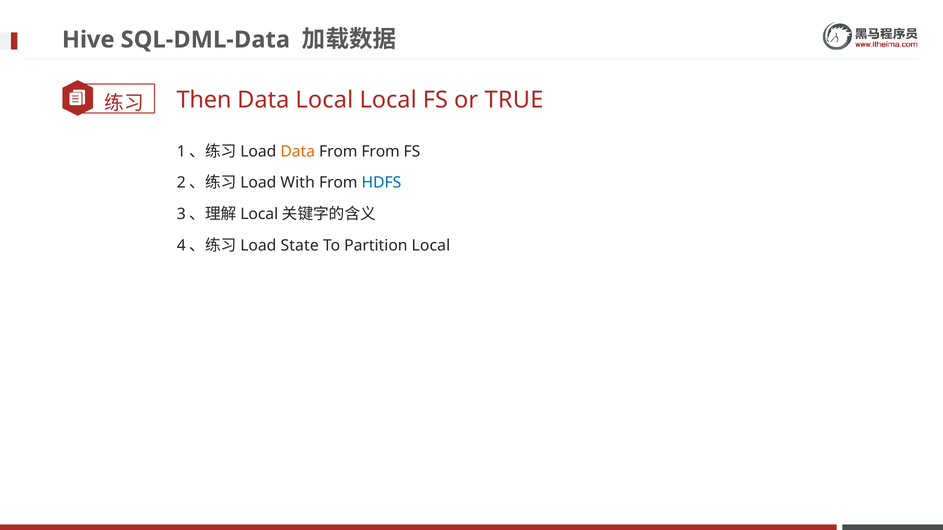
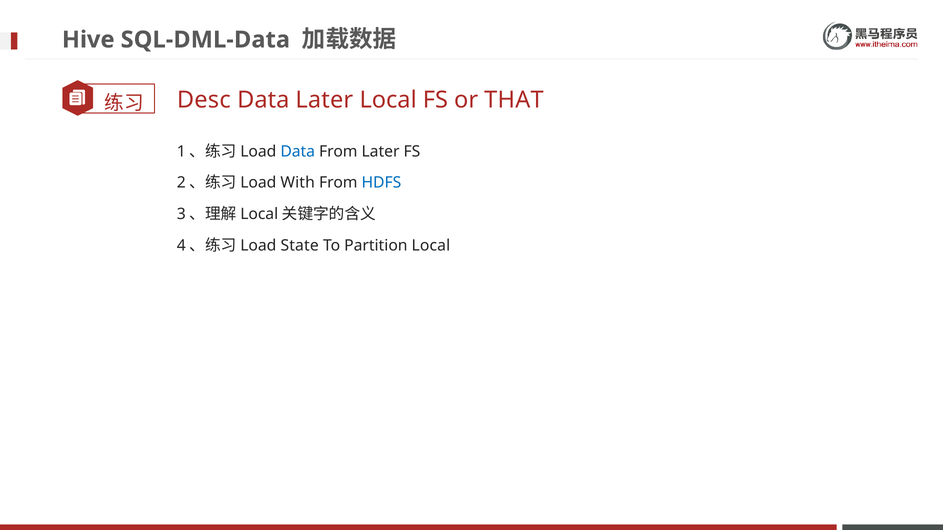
Then: Then -> Desc (204, 100)
Data Local: Local -> Later (324, 100)
TRUE: TRUE -> THAT (514, 100)
Data colour: orange -> blue (298, 151)
From From: From -> Later (381, 151)
